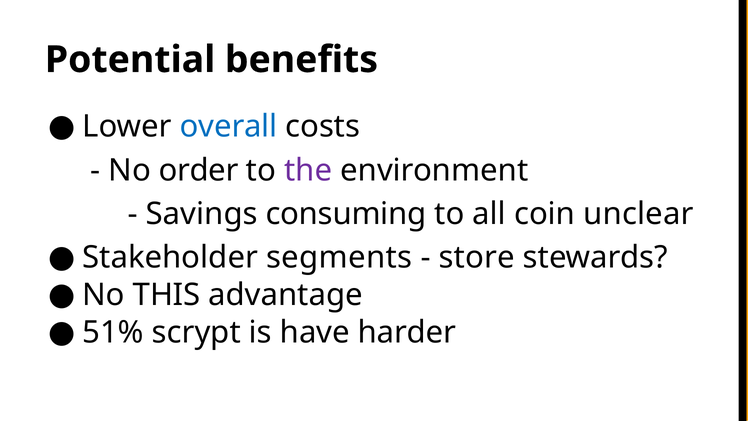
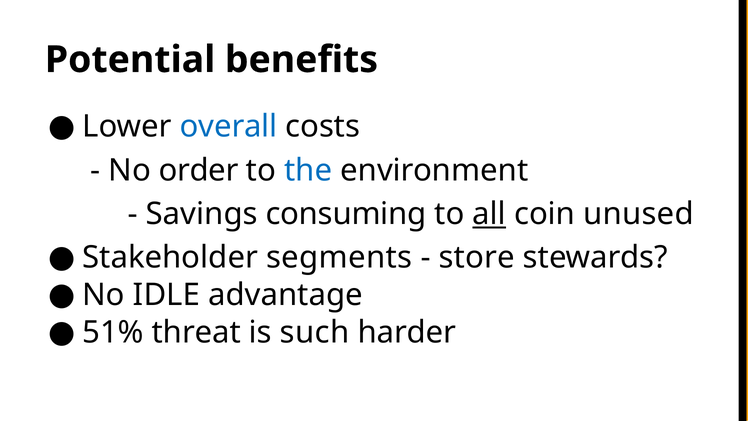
the colour: purple -> blue (308, 170)
all underline: none -> present (489, 214)
unclear: unclear -> unused (638, 214)
THIS: THIS -> IDLE (166, 295)
scrypt: scrypt -> threat (196, 332)
have: have -> such (315, 332)
